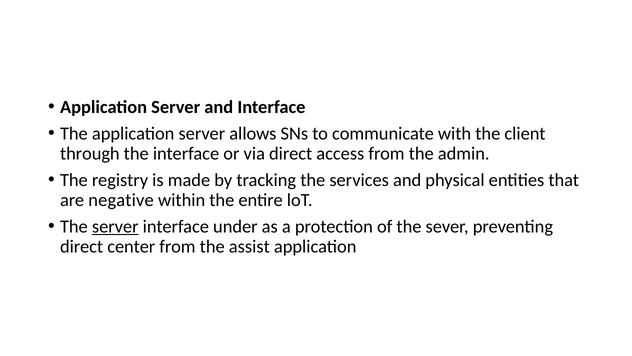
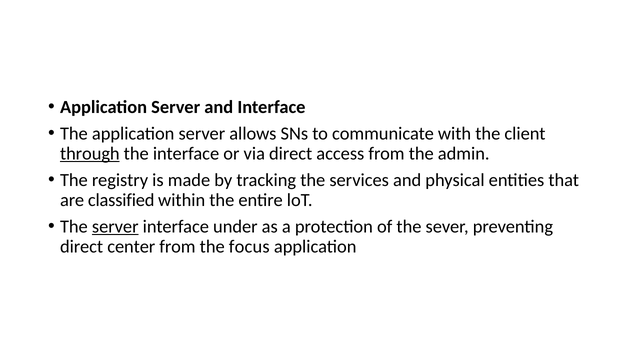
through underline: none -> present (90, 153)
negative: negative -> classified (121, 200)
assist: assist -> focus (249, 246)
